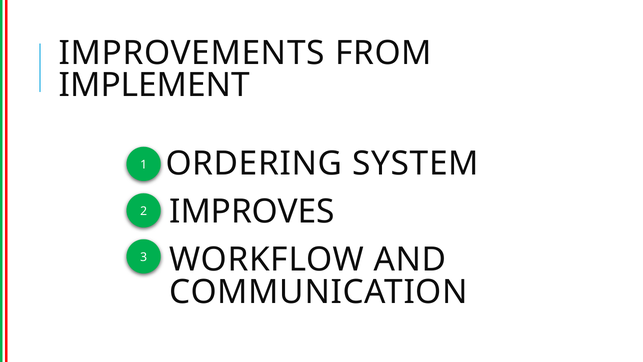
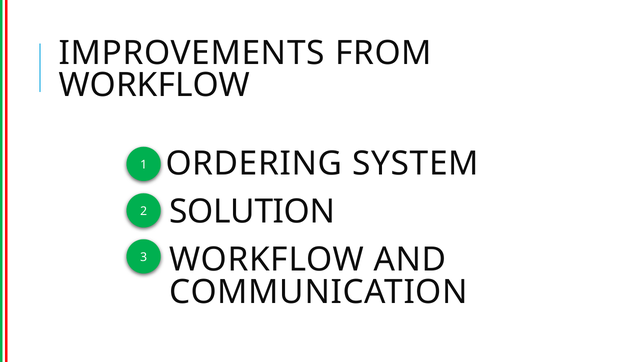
IMPLEMENT: IMPLEMENT -> WORKFLOW (154, 85)
IMPROVES: IMPROVES -> SOLUTION (252, 212)
